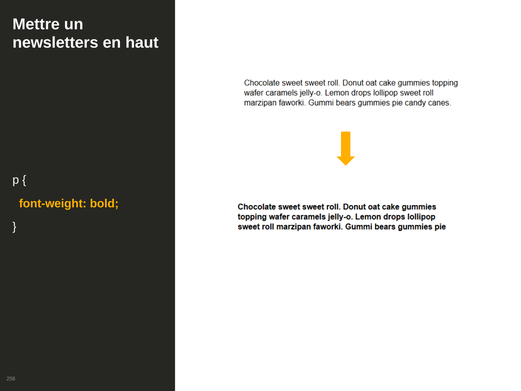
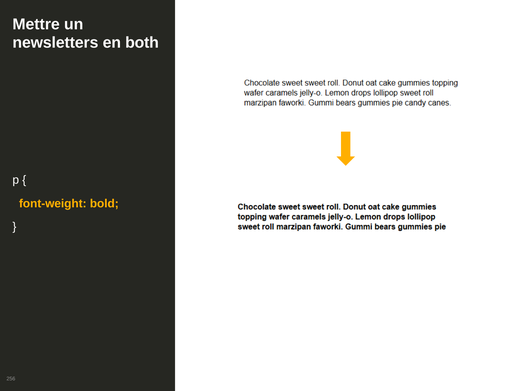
haut: haut -> both (142, 43)
